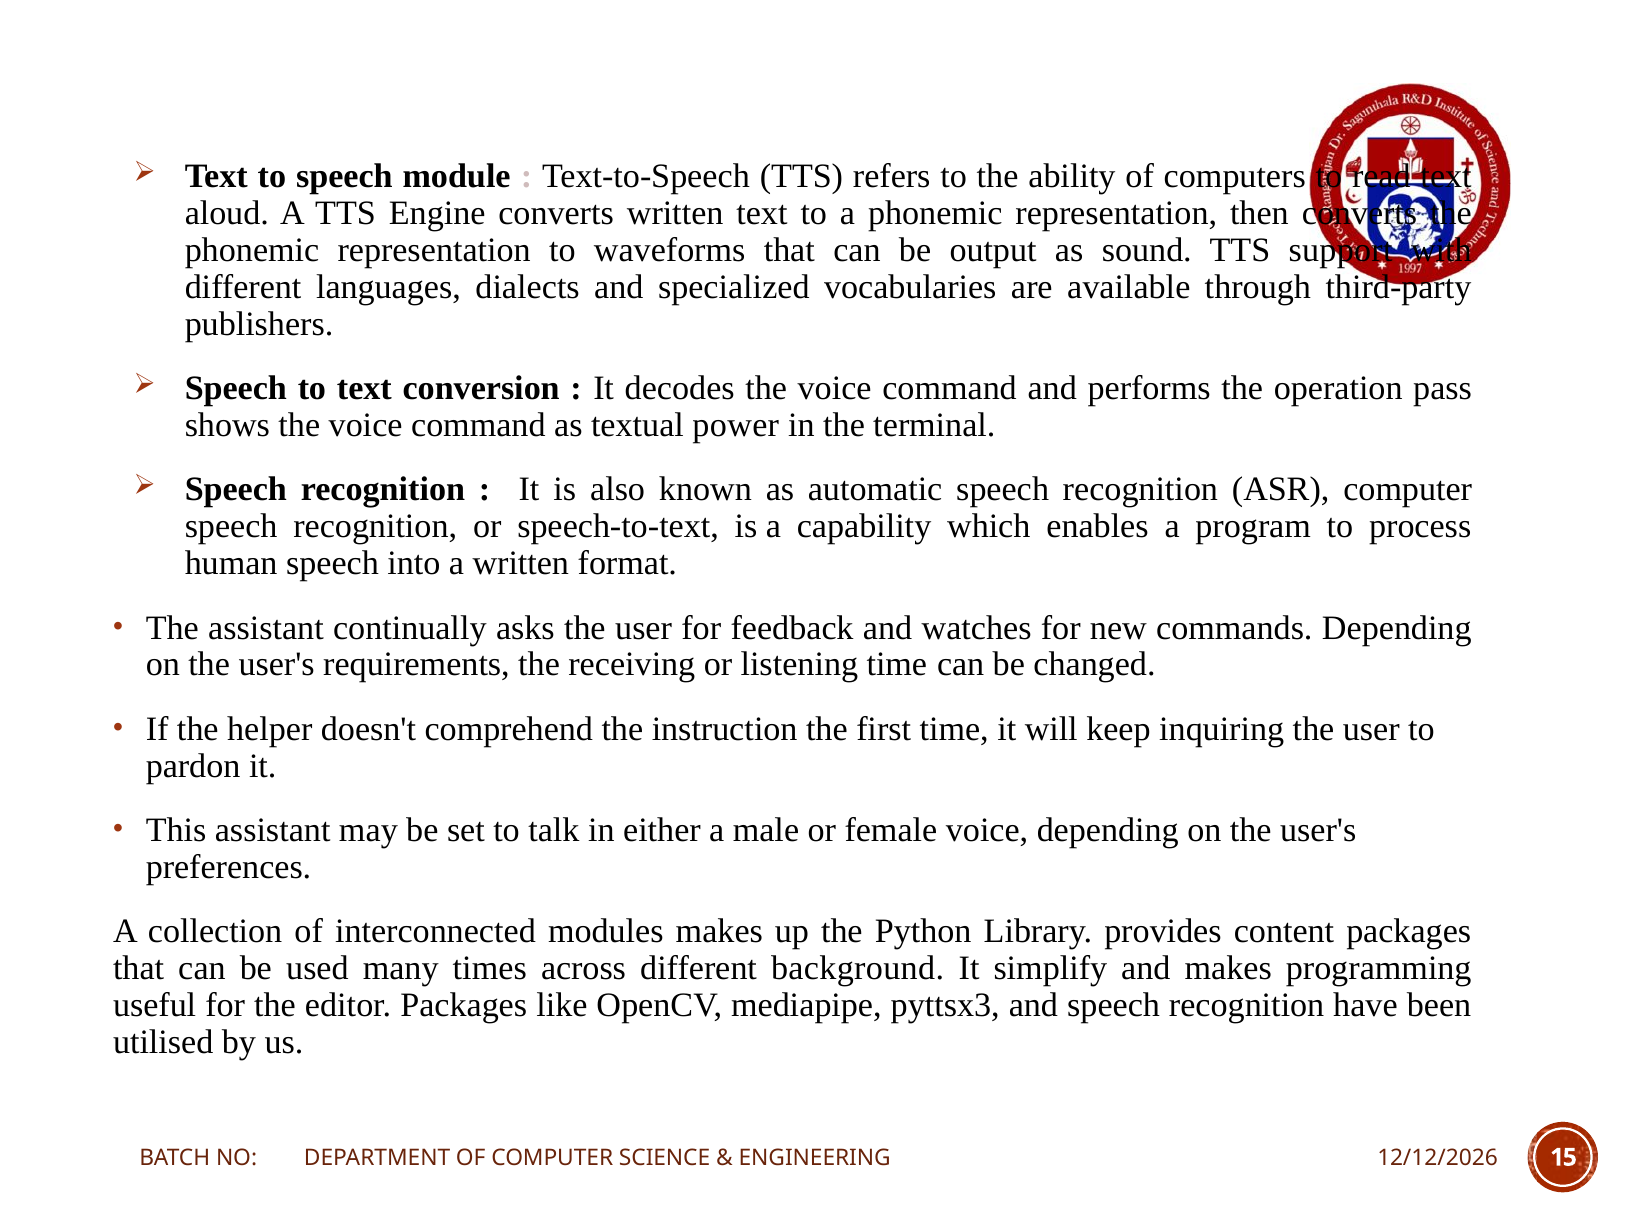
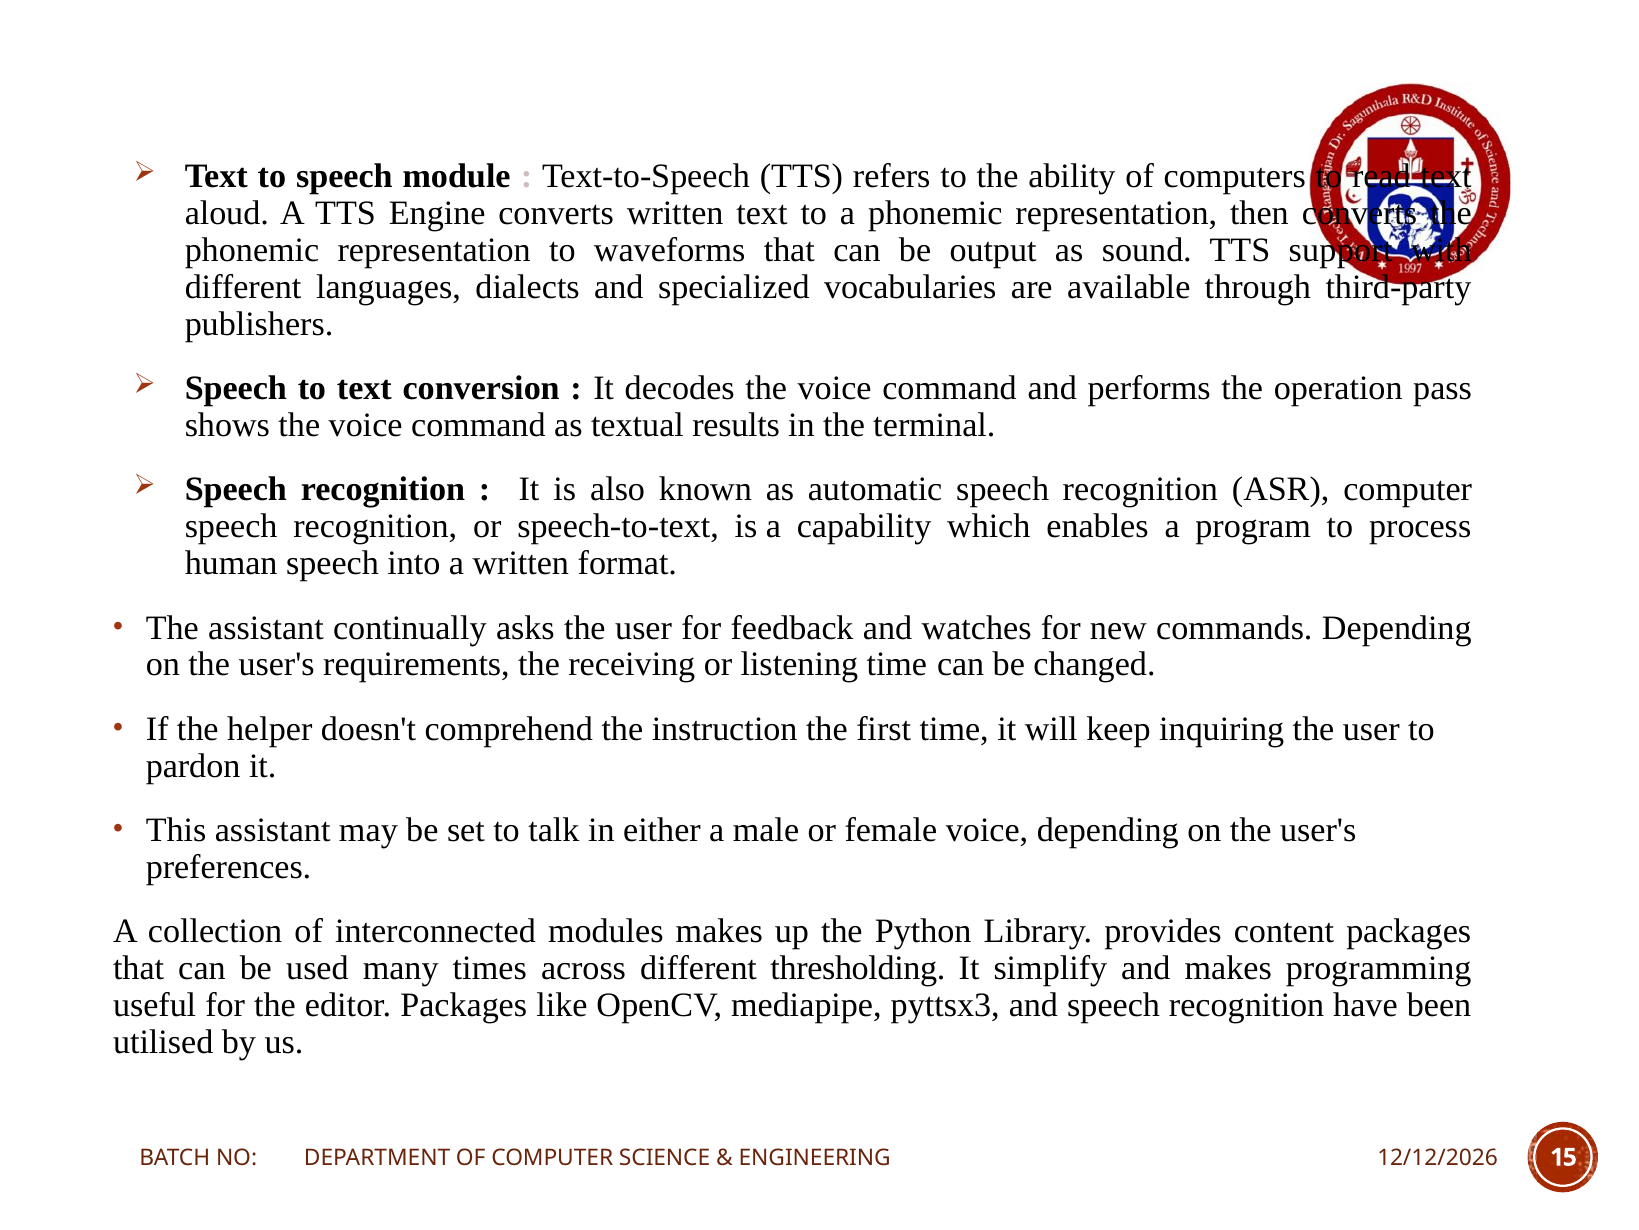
power: power -> results (736, 425)
background: background -> thresholding (858, 968)
